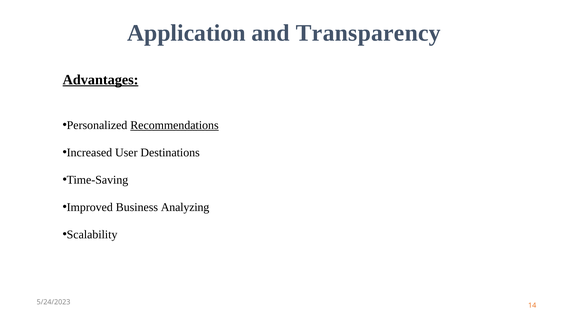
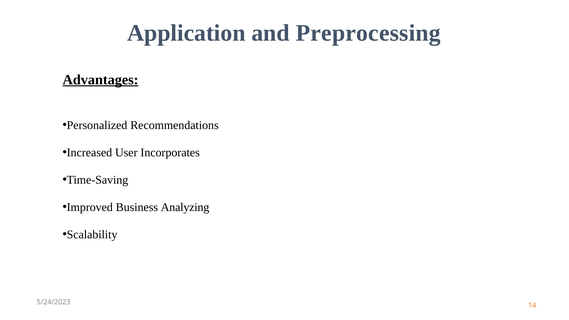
Transparency: Transparency -> Preprocessing (368, 33)
Recommendations underline: present -> none (174, 125)
Destinations: Destinations -> Incorporates (170, 153)
